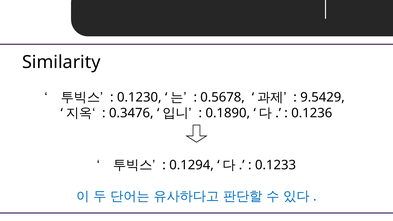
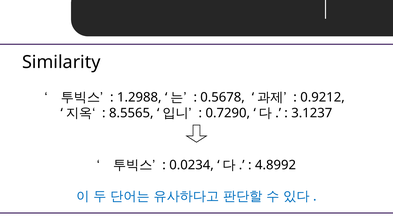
0.1230: 0.1230 -> 1.2988 (139, 97)
9.5429: 9.5429 -> 0.9212 (323, 97)
0.3476: 0.3476 -> 8.5565 (131, 113)
0.1890: 0.1890 -> 0.7290 (228, 113)
0.1236: 0.1236 -> 3.1237 (312, 113)
0.1294: 0.1294 -> 0.0234 (192, 165)
0.1233: 0.1233 -> 4.8992 (276, 165)
